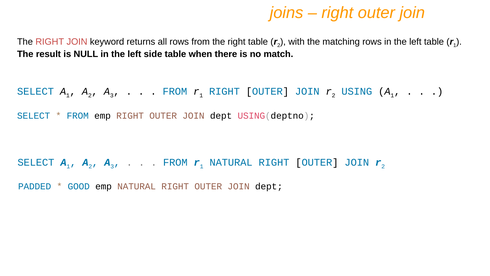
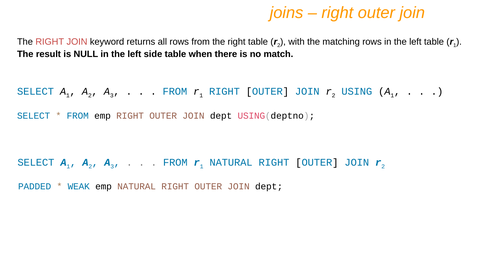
GOOD: GOOD -> WEAK (79, 186)
